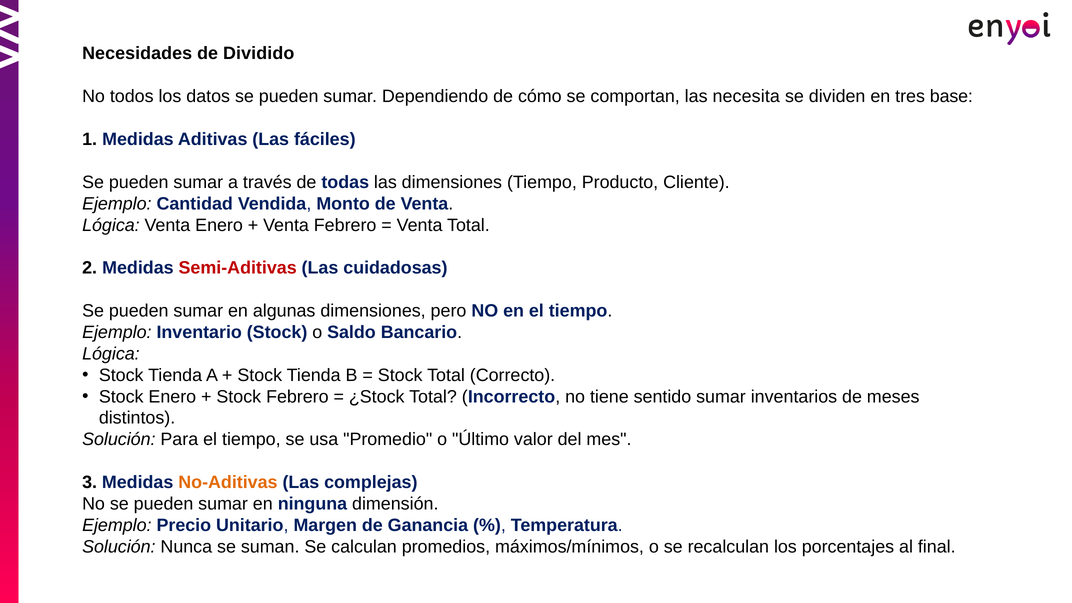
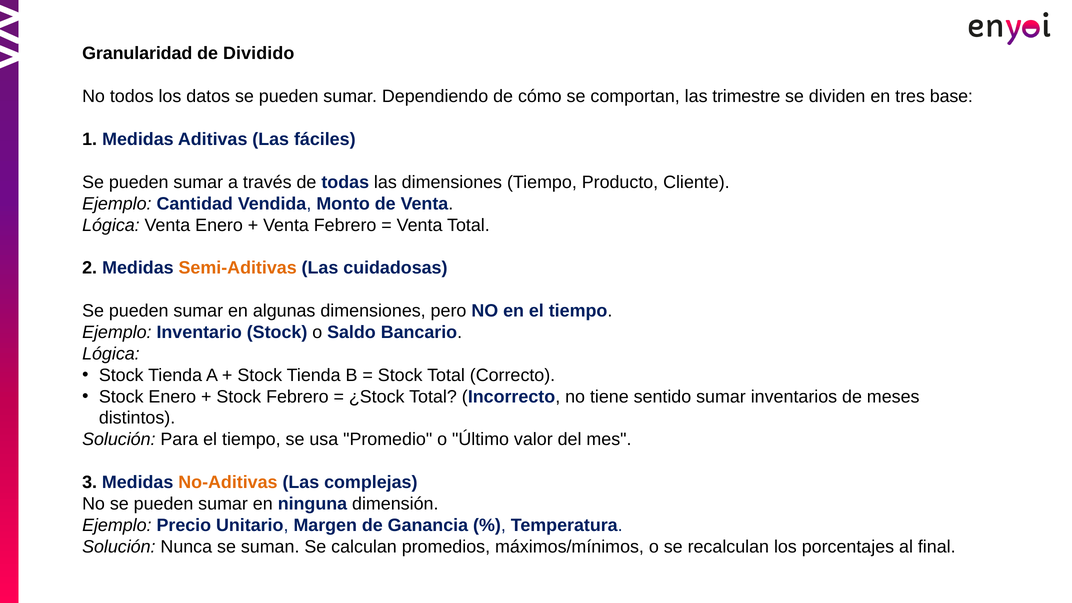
Necesidades: Necesidades -> Granularidad (137, 54)
necesita: necesita -> trimestre (746, 96)
Semi-Aditivas colour: red -> orange (238, 268)
